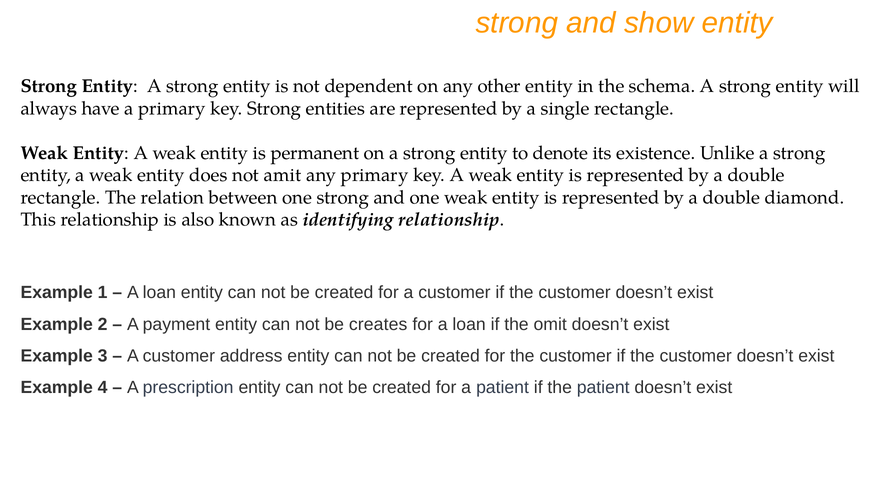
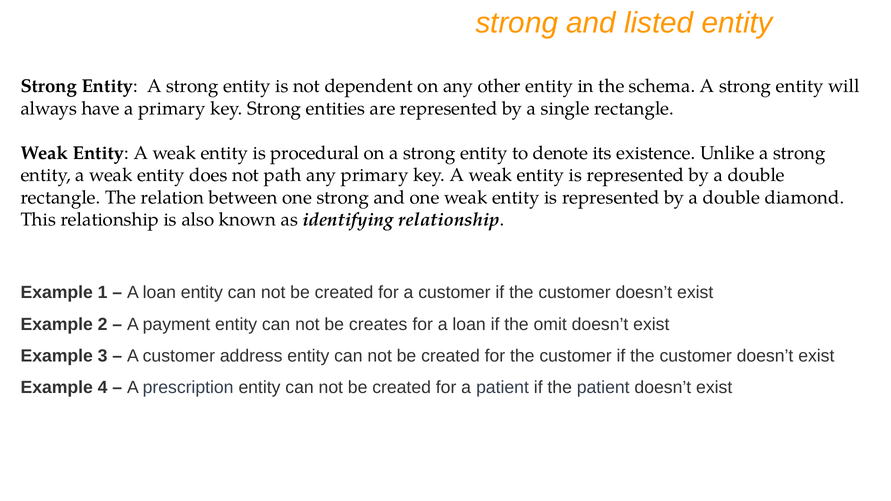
show: show -> listed (659, 23)
permanent: permanent -> procedural (315, 153)
amit: amit -> path (283, 175)
